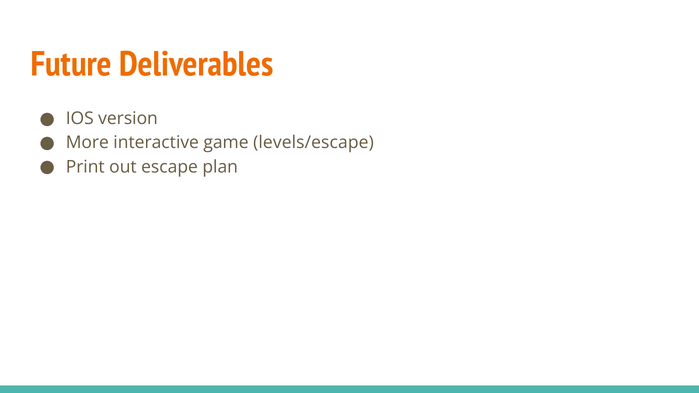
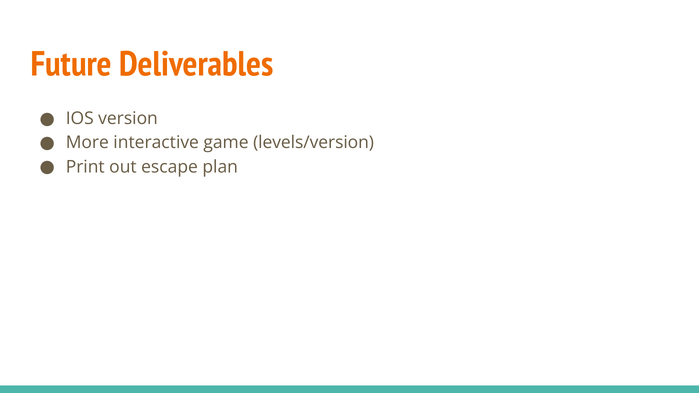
levels/escape: levels/escape -> levels/version (314, 143)
